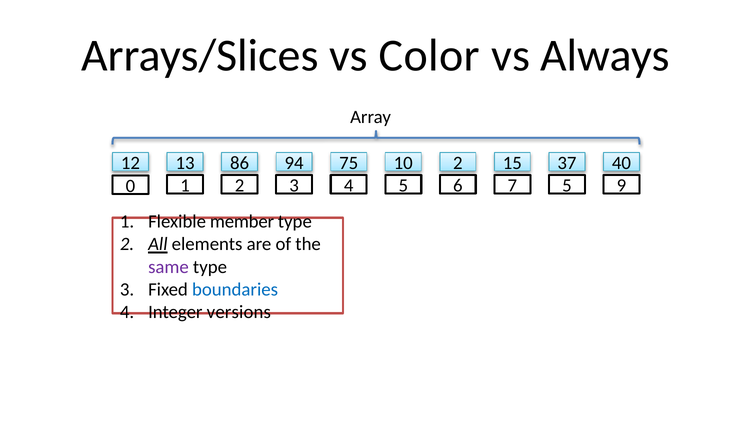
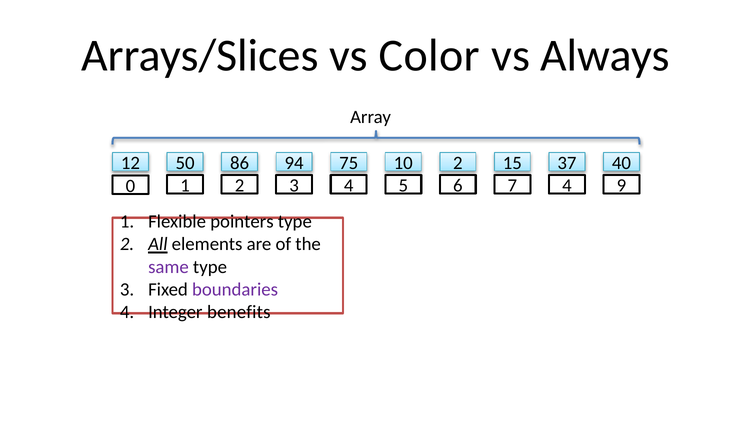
13: 13 -> 50 (185, 163)
7 5: 5 -> 4 (567, 186)
member: member -> pointers (242, 222)
boundaries colour: blue -> purple (235, 289)
versions: versions -> benefits (239, 312)
